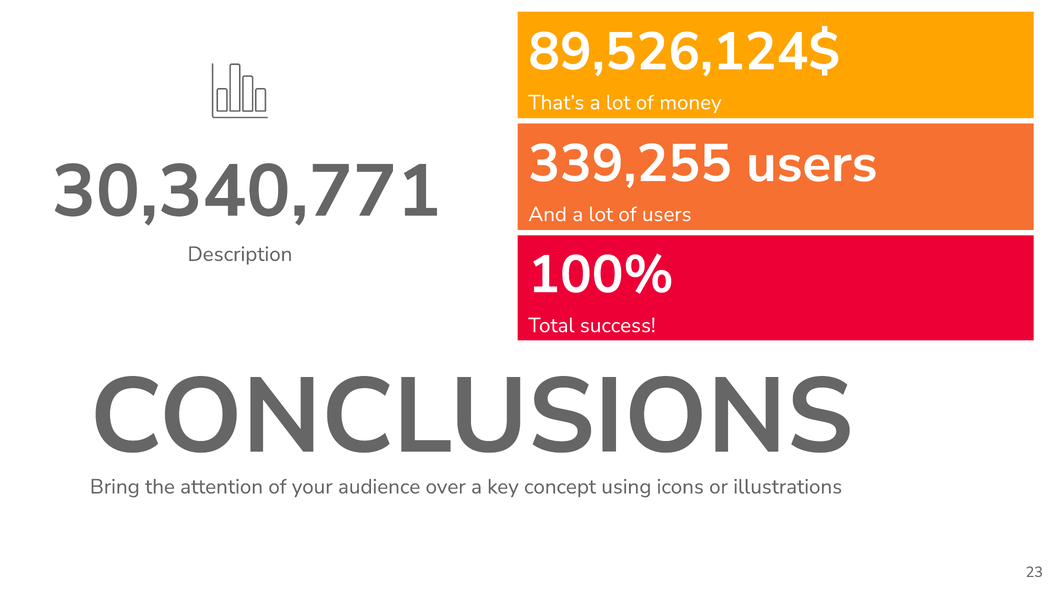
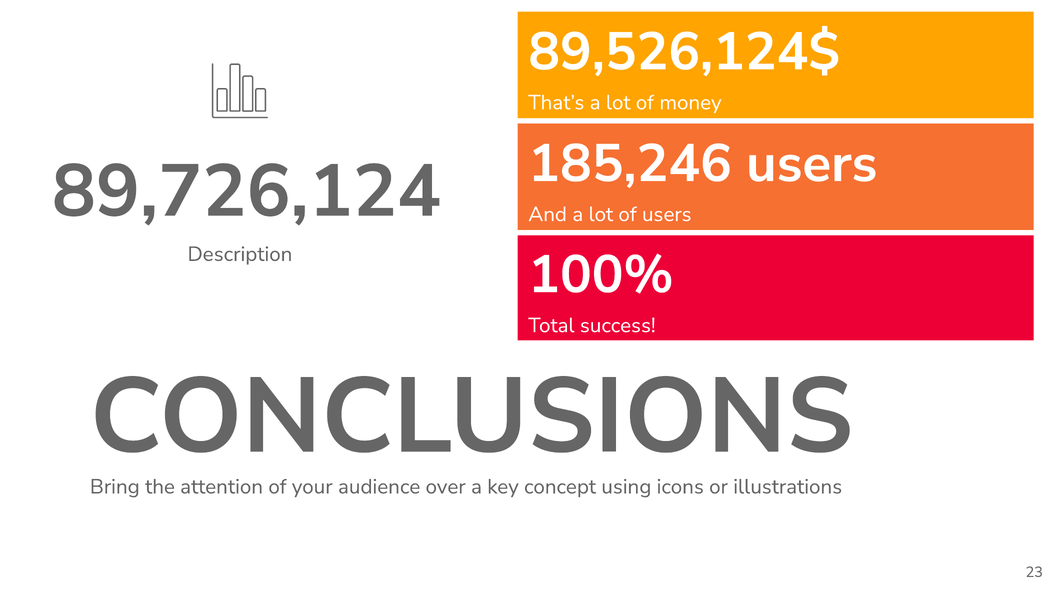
339,255: 339,255 -> 185,246 (630, 164)
30,340,771: 30,340,771 -> 89,726,124 (246, 192)
